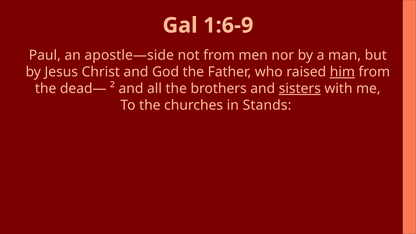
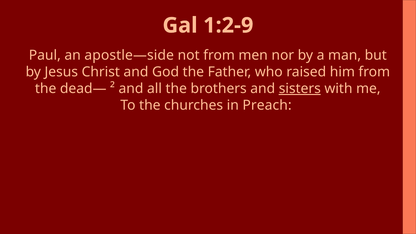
1:6-9: 1:6-9 -> 1:2-9 (228, 25)
him underline: present -> none (342, 72)
Stands: Stands -> Preach (267, 105)
